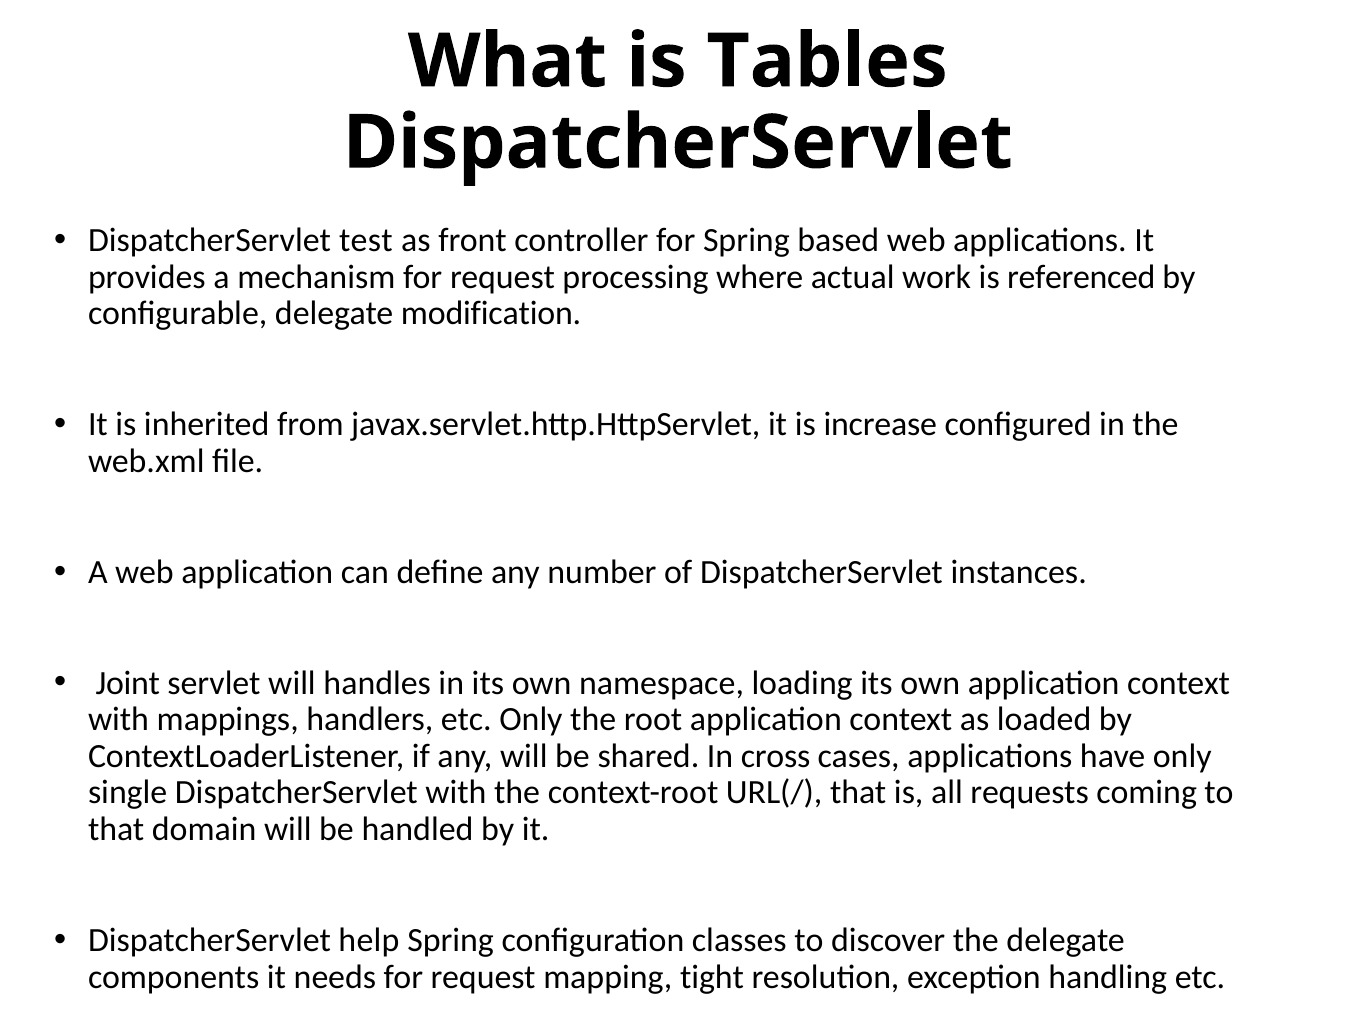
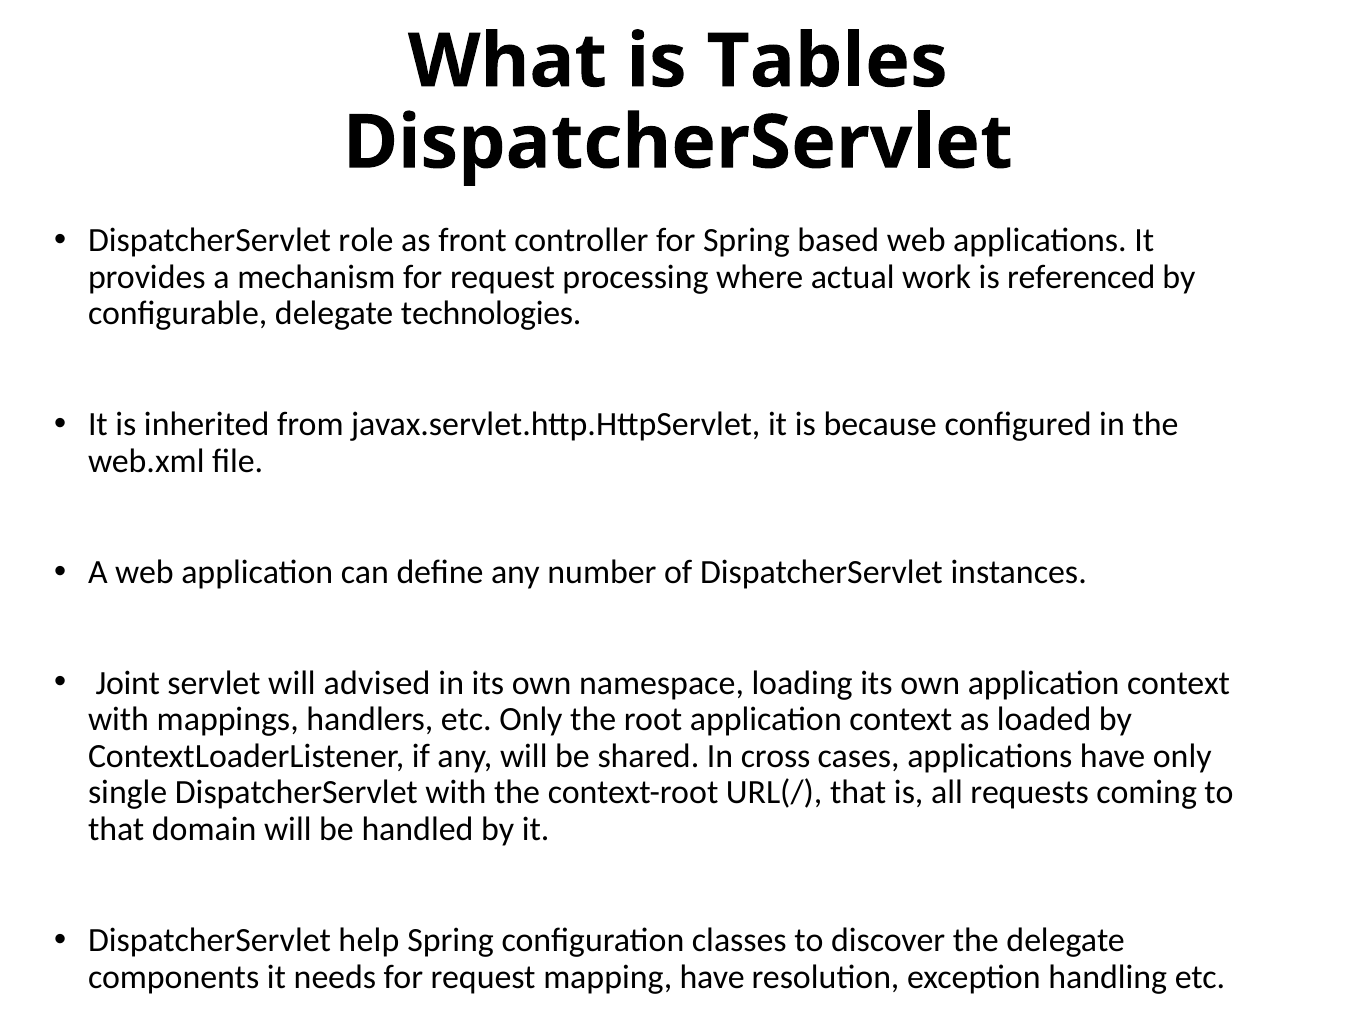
test: test -> role (366, 240)
modification: modification -> technologies (491, 314)
increase: increase -> because (880, 424)
handles: handles -> advised (377, 683)
mapping tight: tight -> have (712, 977)
